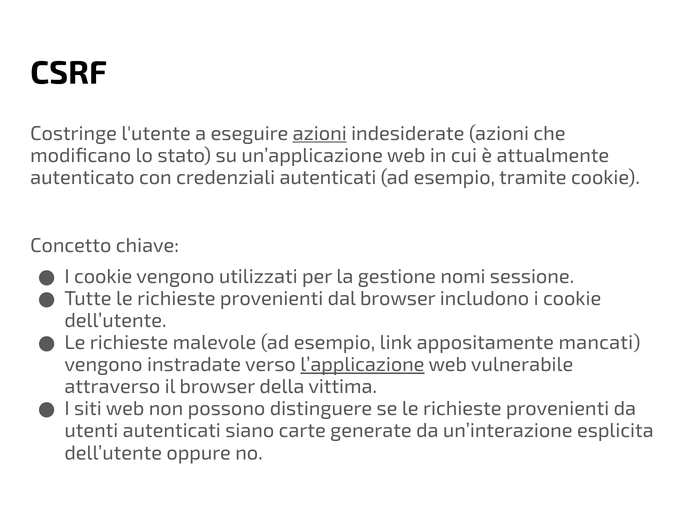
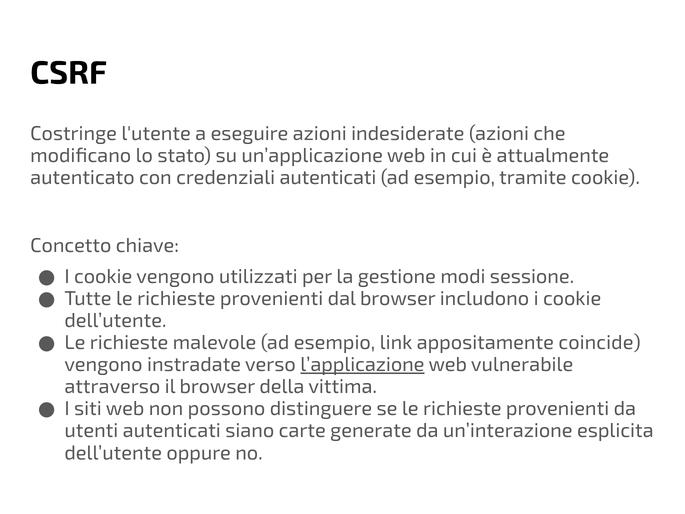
azioni underline: present -> none (320, 133)
nomi: nomi -> modi (463, 276)
mancati: mancati -> coincide (600, 343)
